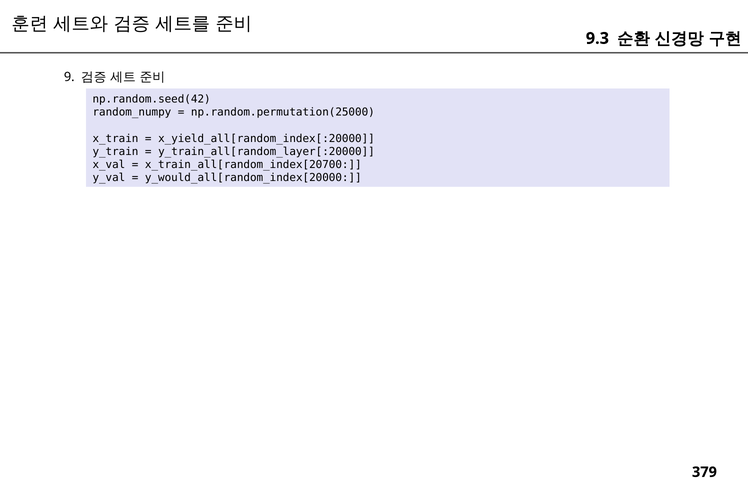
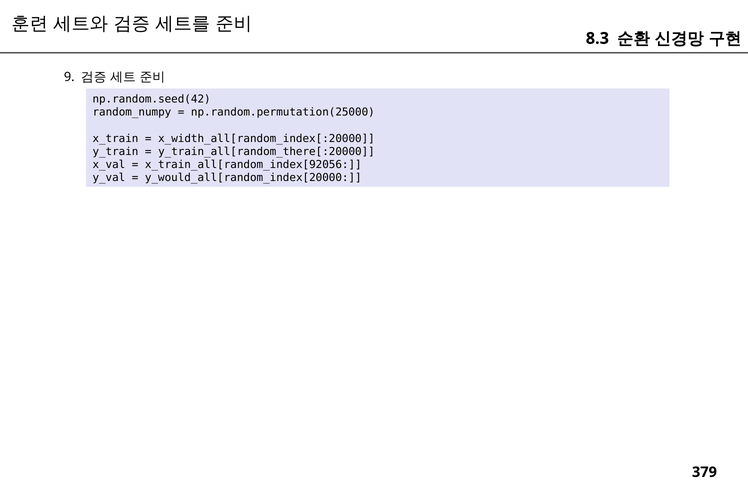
9.3: 9.3 -> 8.3 (597, 38)
x_yield_all[random_index[:20000: x_yield_all[random_index[:20000 -> x_width_all[random_index[:20000 (266, 138)
y_train_all[random_layer[:20000: y_train_all[random_layer[:20000 -> y_train_all[random_there[:20000 (266, 151)
x_train_all[random_index[20700: x_train_all[random_index[20700 -> x_train_all[random_index[92056 (253, 164)
